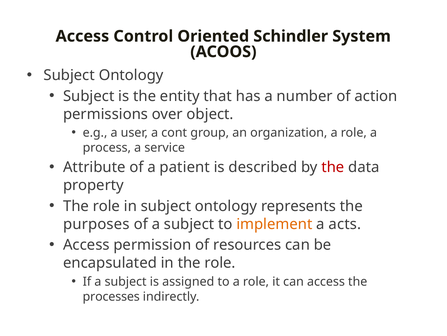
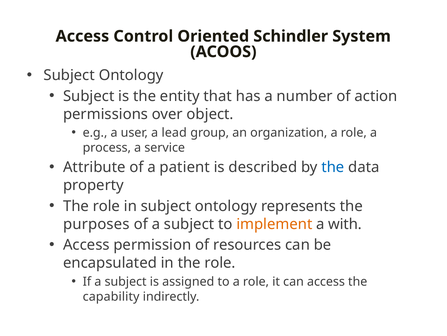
cont: cont -> lead (174, 133)
the colour: red -> blue (333, 167)
acts: acts -> with (345, 224)
processes: processes -> capability (111, 296)
